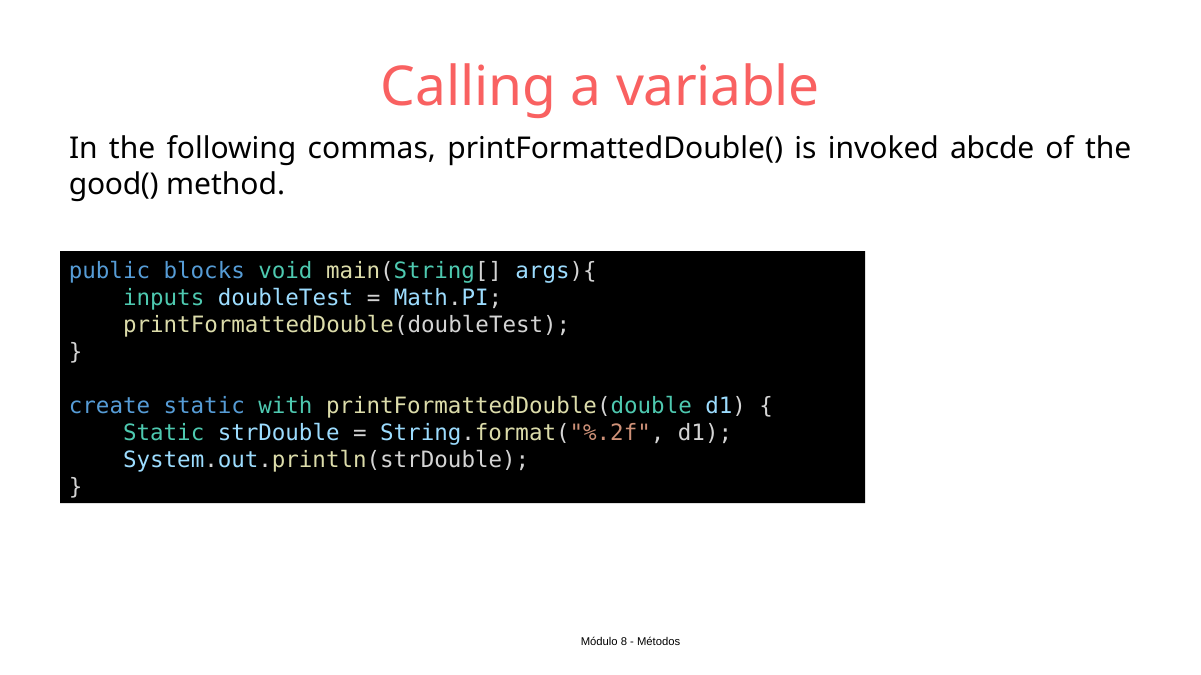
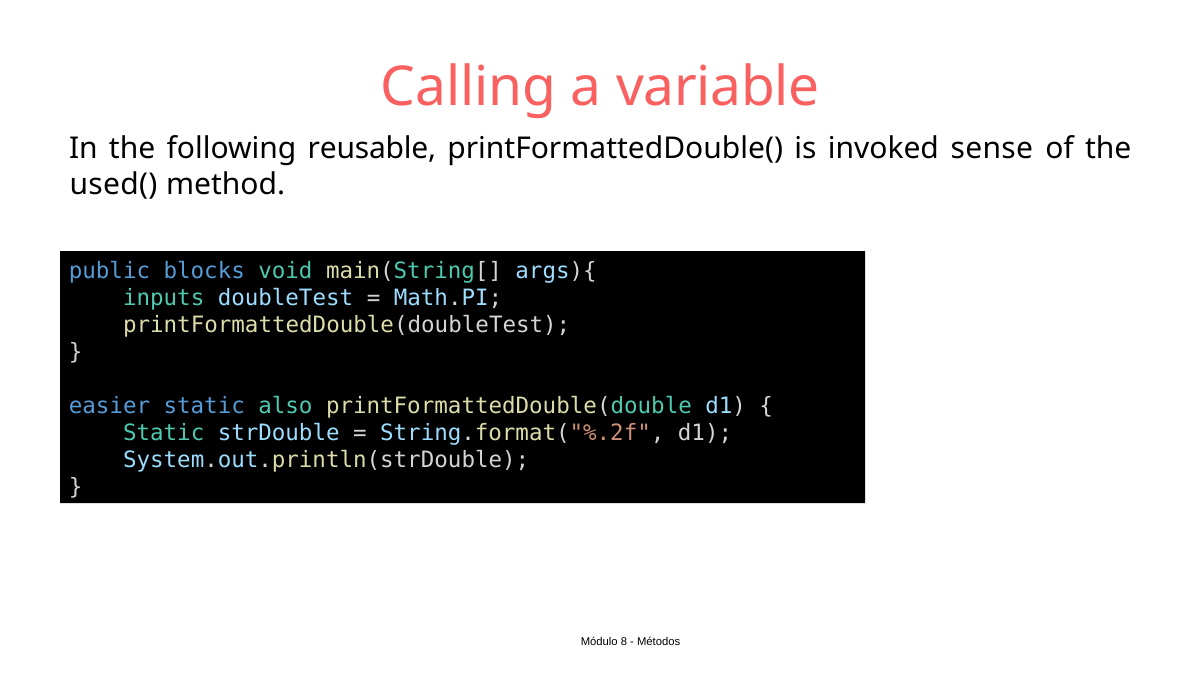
commas: commas -> reusable (372, 149)
abcde: abcde -> sense (992, 149)
good(: good( -> used( (113, 185)
create: create -> easier (110, 406)
with: with -> also (285, 406)
